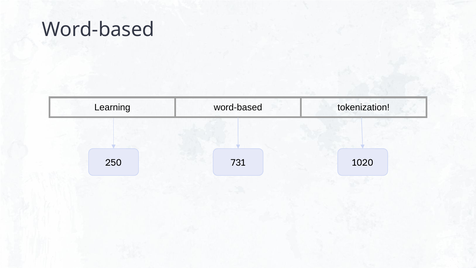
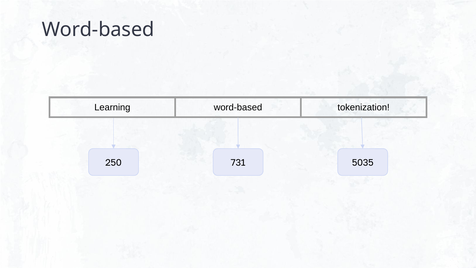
1020: 1020 -> 5035 (363, 163)
